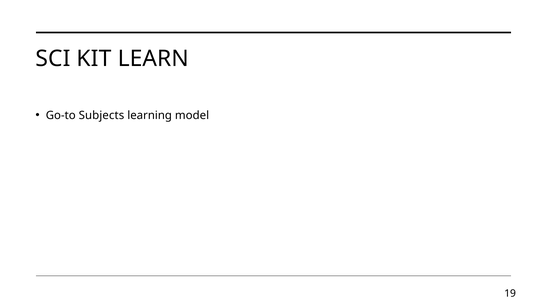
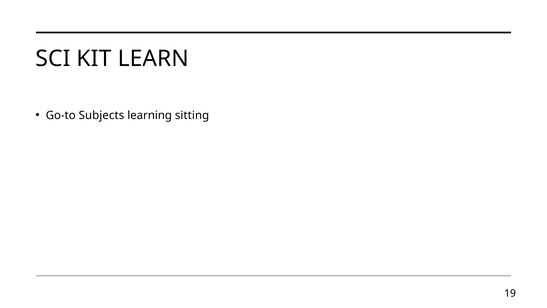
model: model -> sitting (192, 115)
